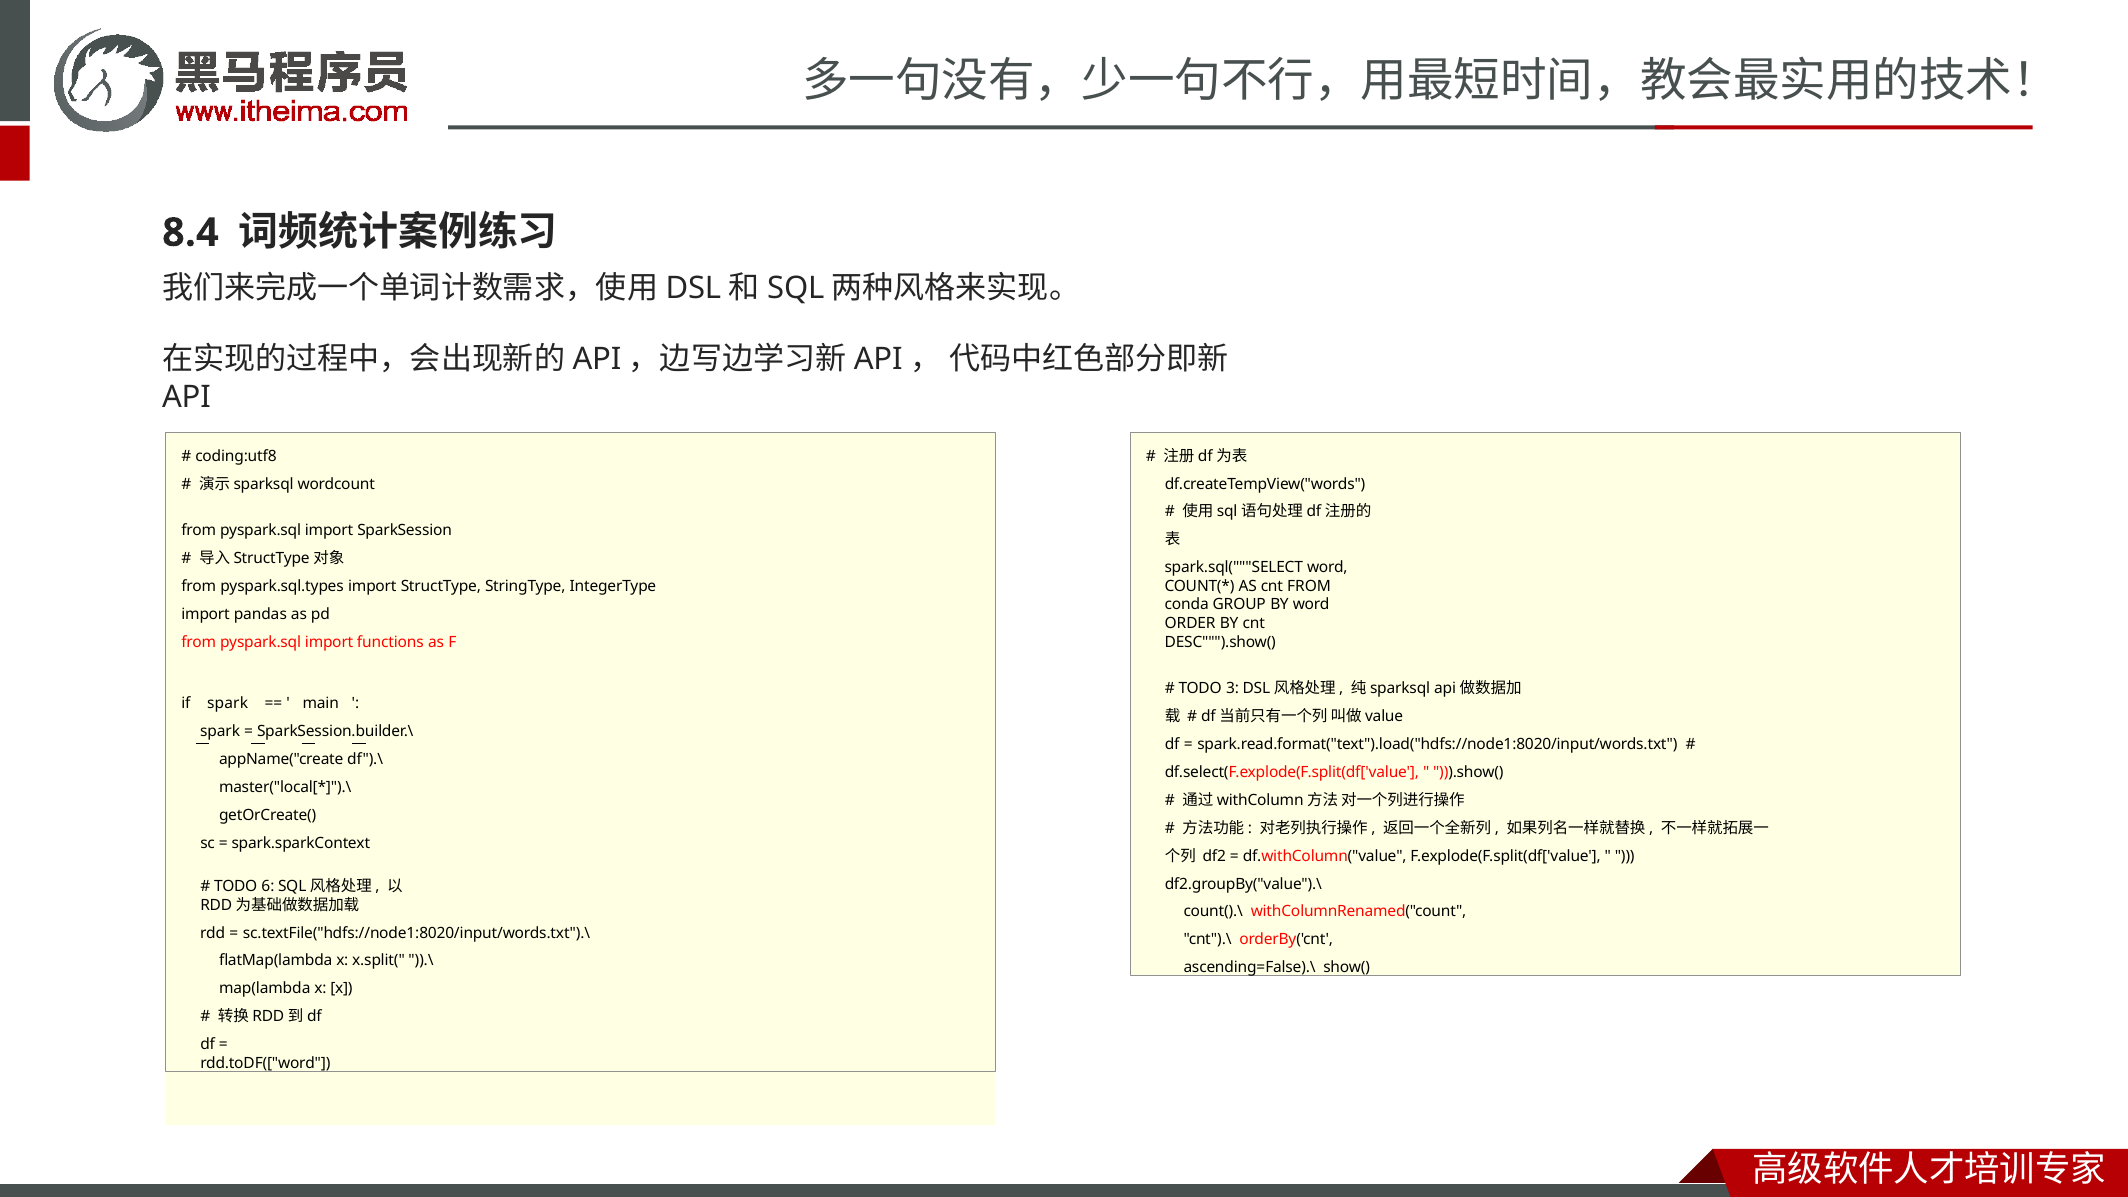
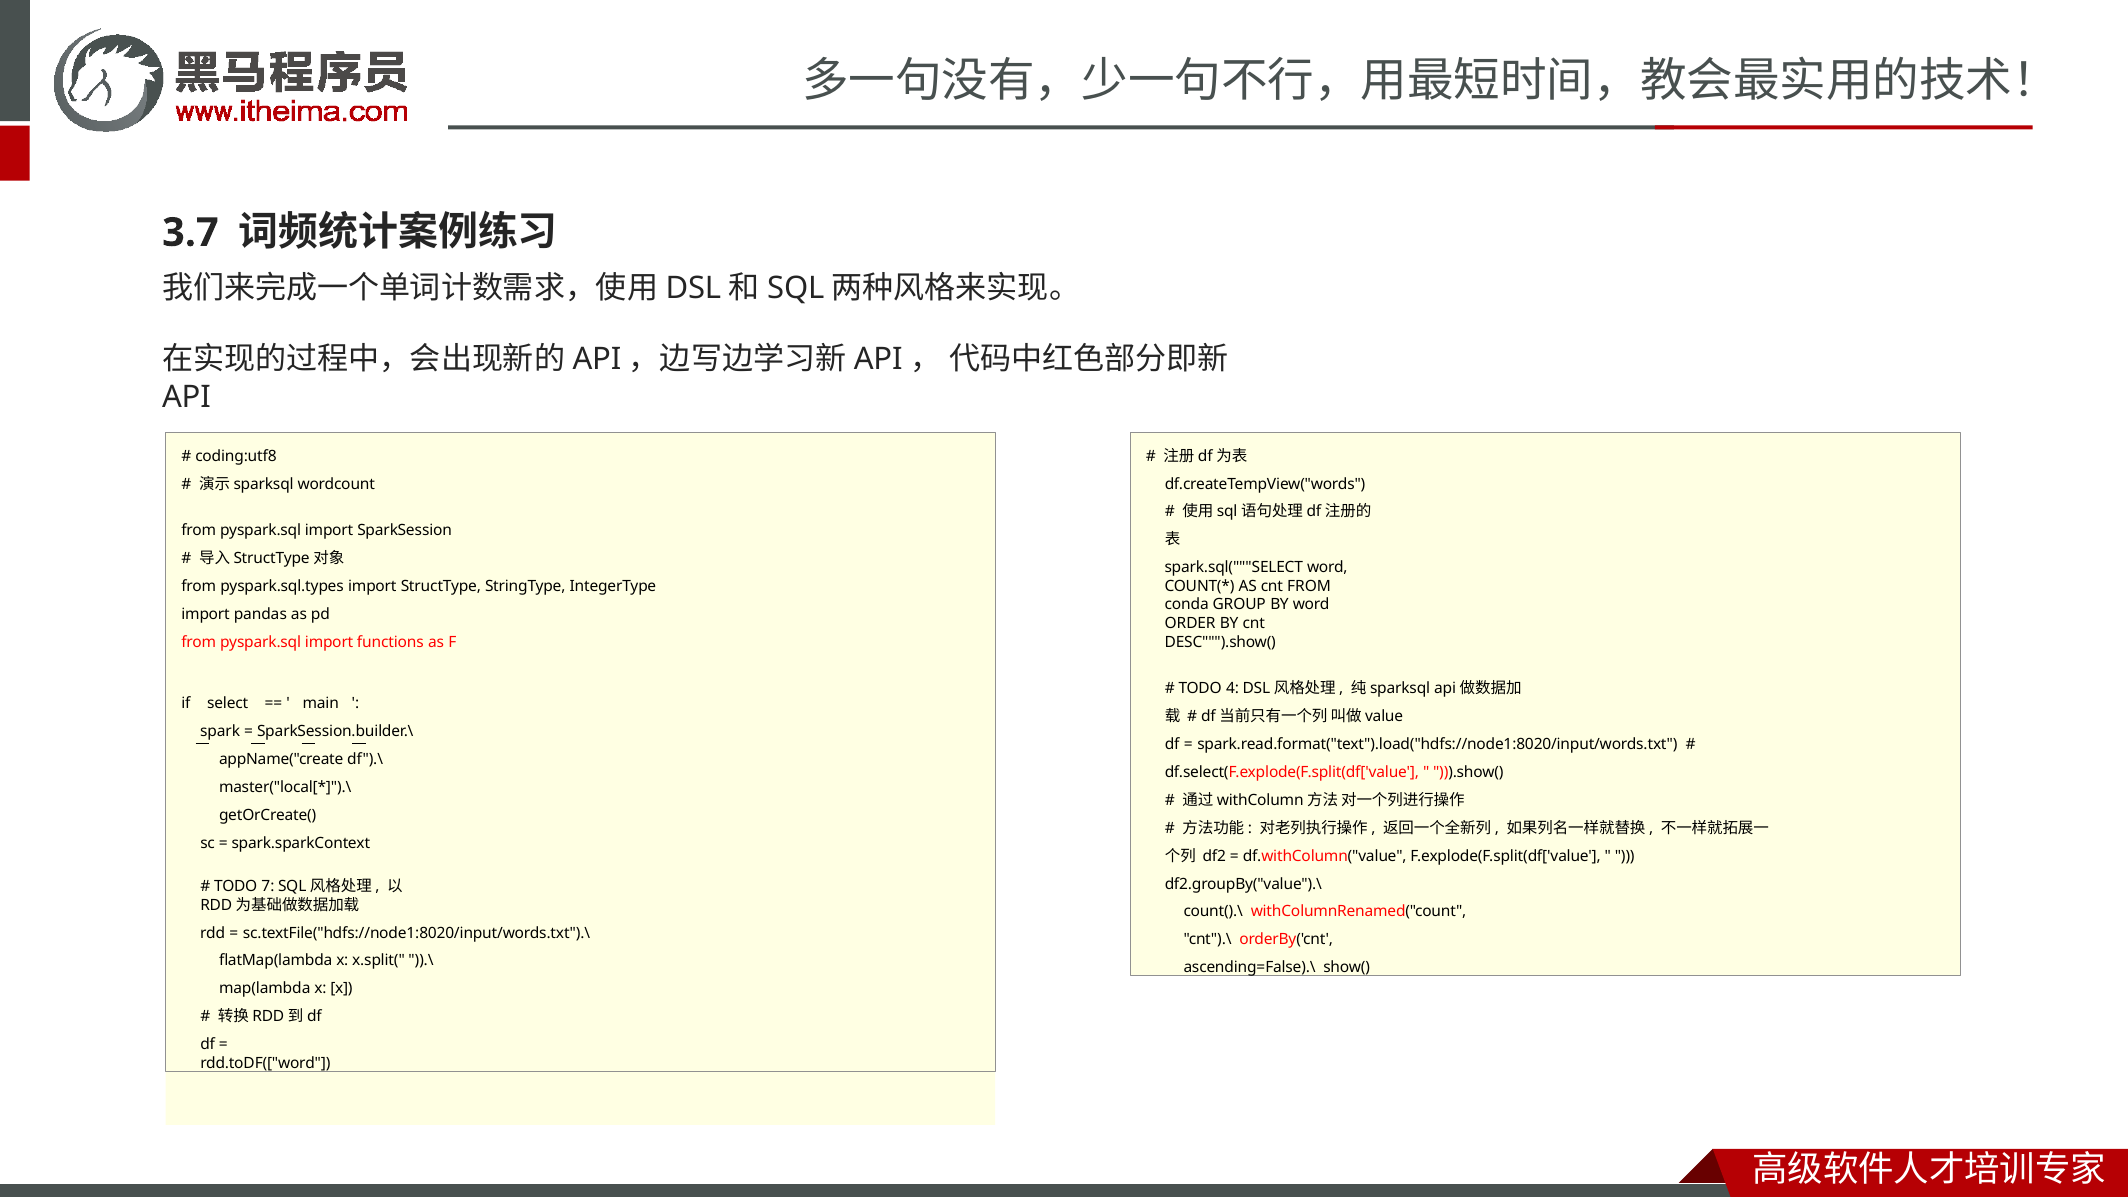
8.4: 8.4 -> 3.7 (190, 233)
3: 3 -> 4 (1233, 689)
if spark: spark -> select (228, 704)
6: 6 -> 7 (268, 886)
